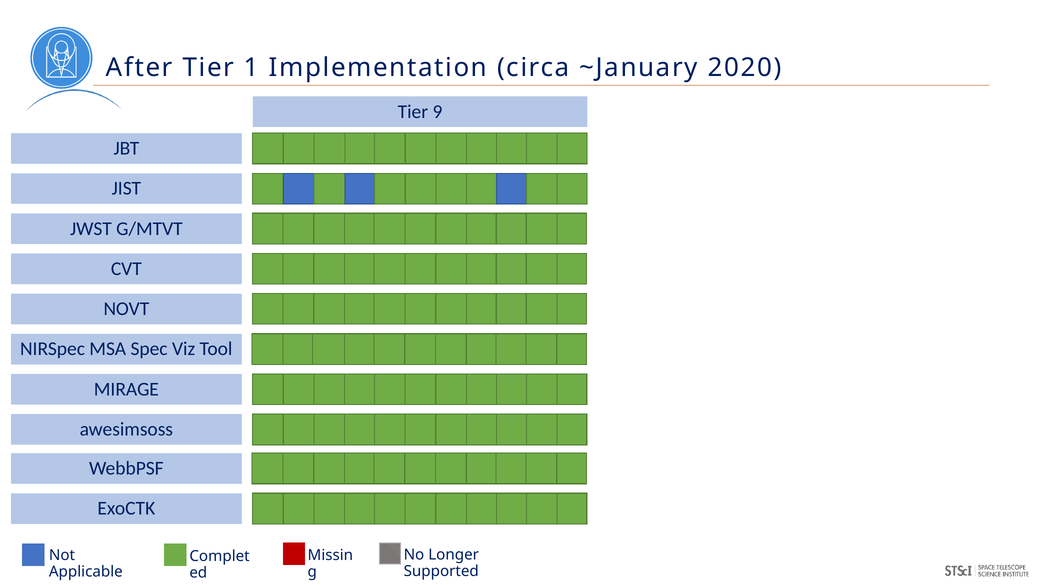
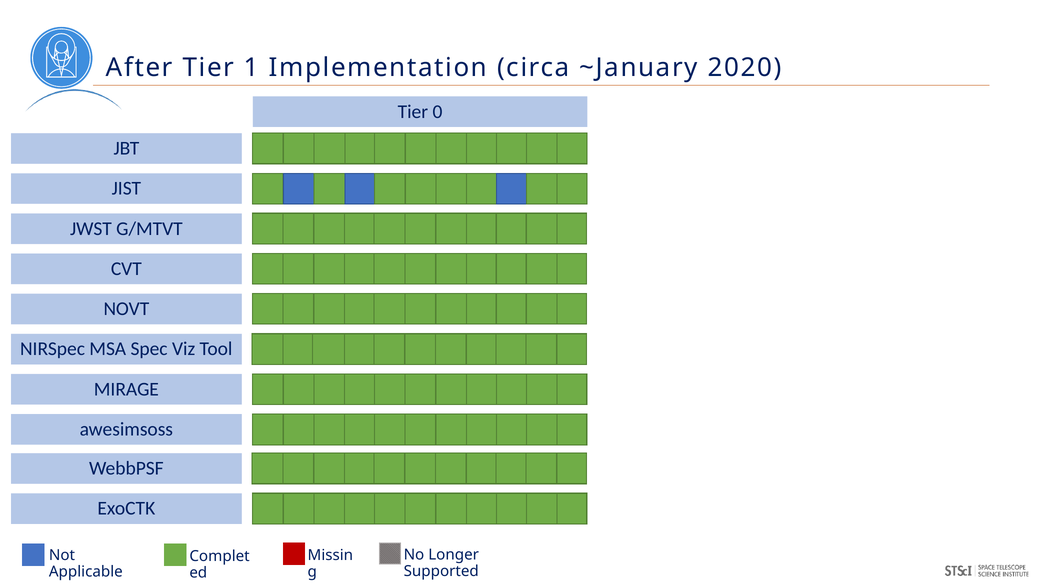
9: 9 -> 0 (437, 112)
